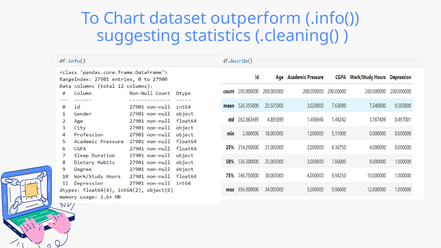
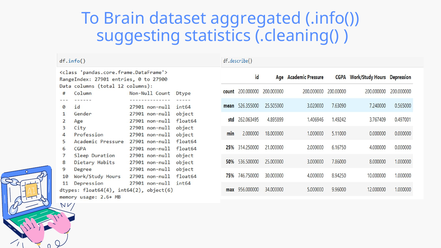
Chart: Chart -> Brain (124, 18)
outperform: outperform -> aggregated (256, 18)
